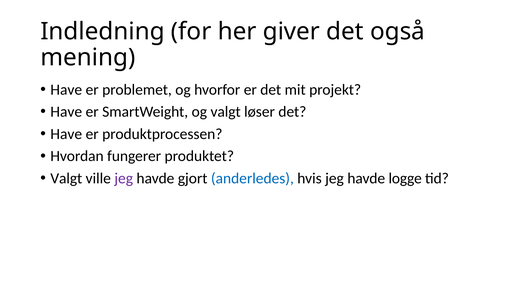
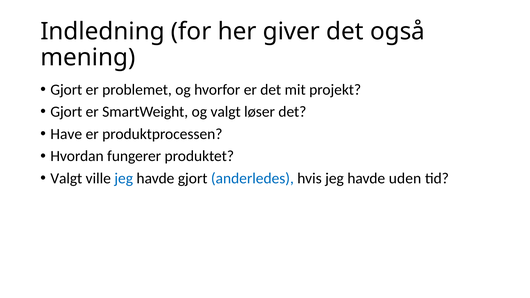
Have: Have -> Gjort (66, 90)
Have: Have -> Gjort (66, 112)
jeg colour: purple -> blue (124, 178)
logge: logge -> uden (405, 178)
